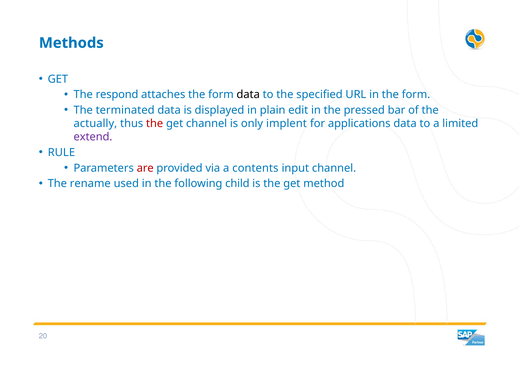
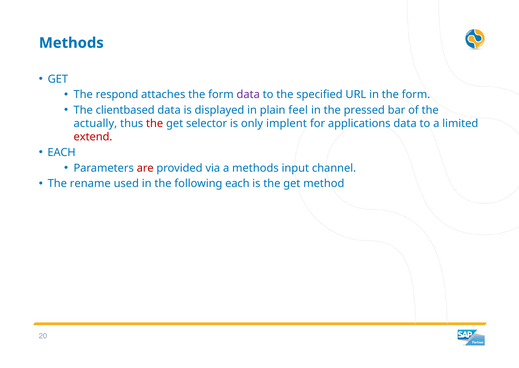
data colour: black -> purple (248, 94)
terminated: terminated -> clientbased (125, 110)
edit: edit -> feel (298, 110)
get channel: channel -> selector (207, 123)
extend colour: purple -> red (93, 137)
RULE: RULE -> EACH (62, 152)
a contents: contents -> methods (255, 168)
following child: child -> each (237, 183)
